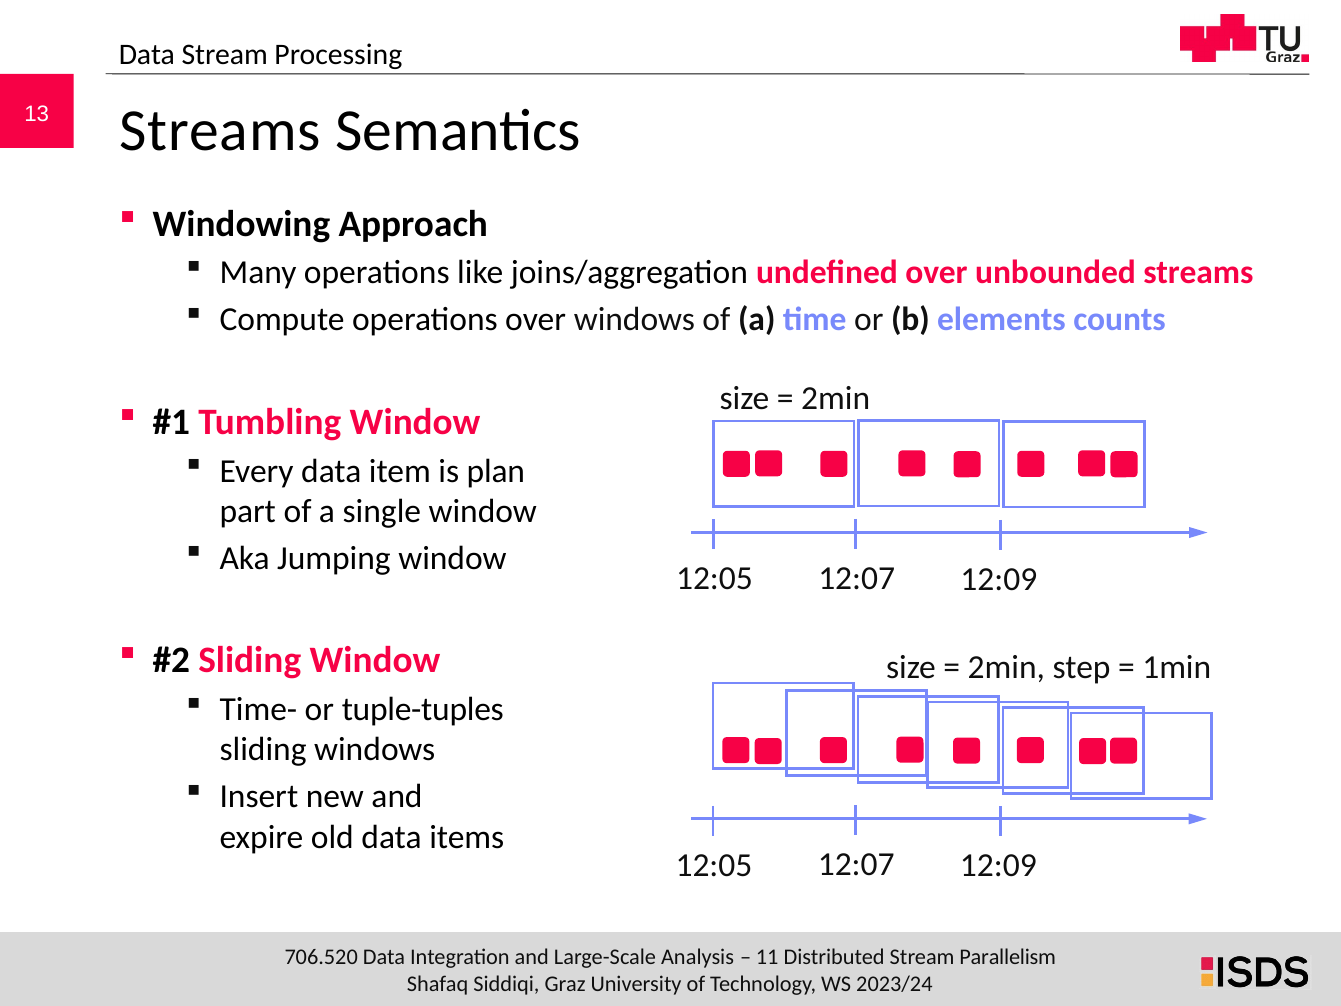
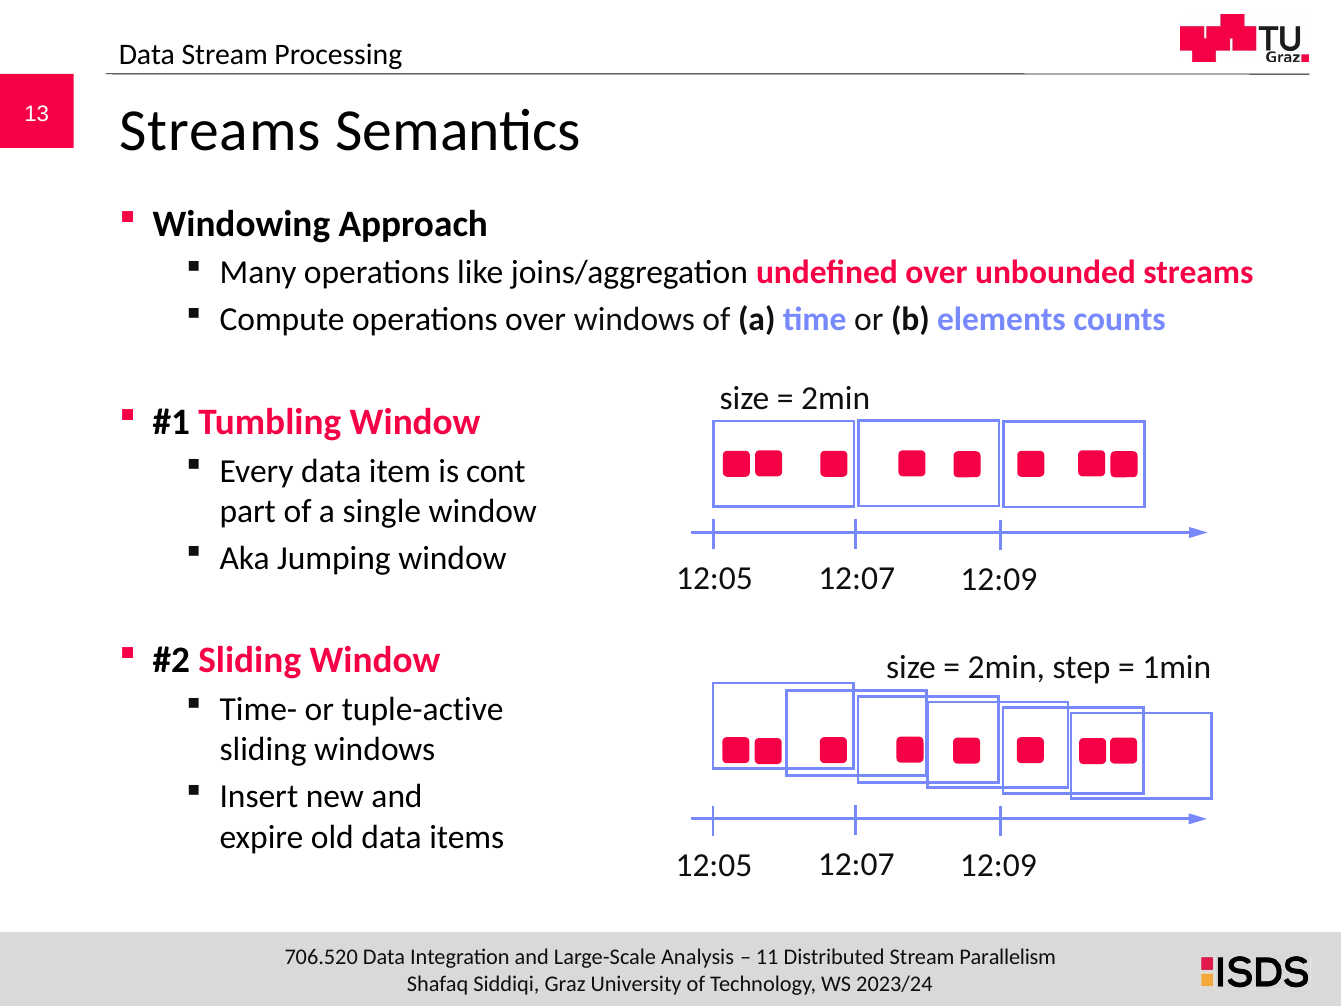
plan: plan -> cont (496, 471)
tuple-tuples: tuple-tuples -> tuple-active (423, 709)
